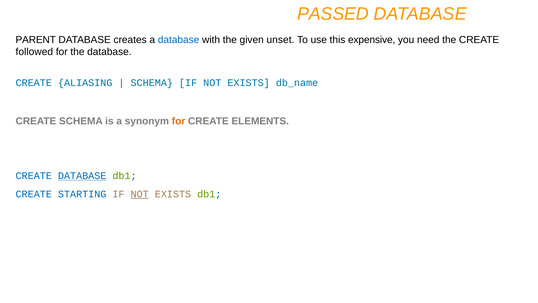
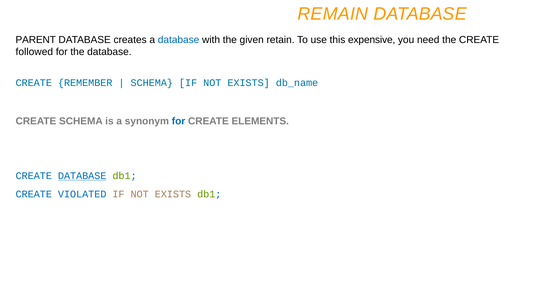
PASSED: PASSED -> REMAIN (333, 14)
unset: unset -> retain (281, 40)
ALIASING: ALIASING -> REMEMBER (85, 83)
for colour: orange -> blue (179, 121)
STARTING: STARTING -> VIOLATED (82, 194)
NOT underline: present -> none (140, 194)
